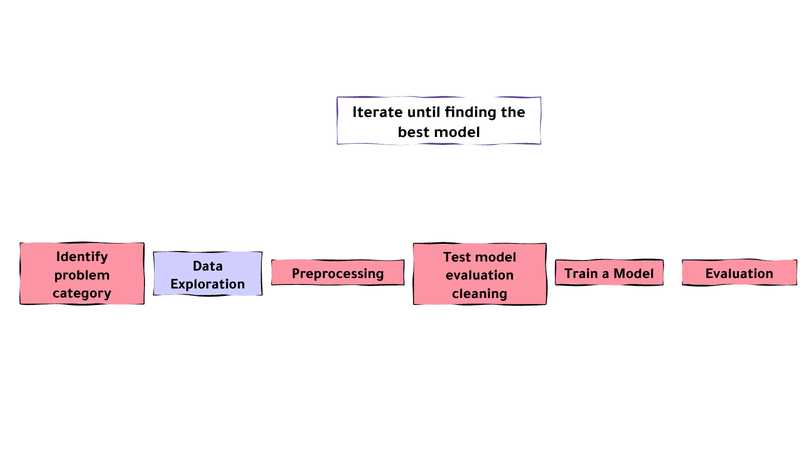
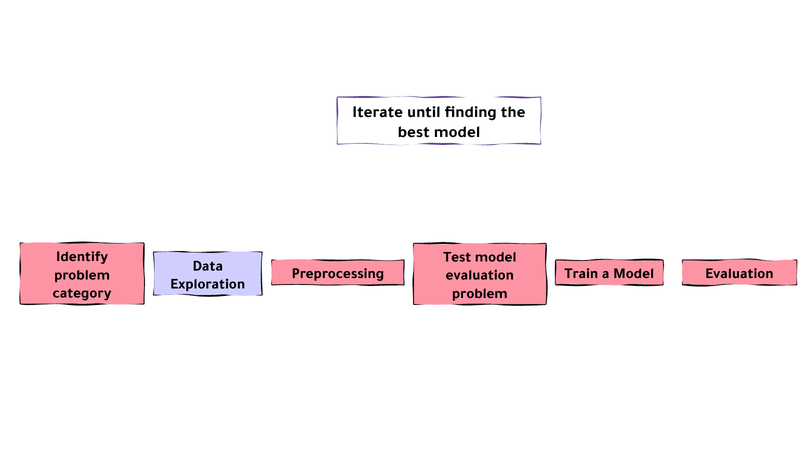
cleaning: cleaning -> problem (480, 293)
